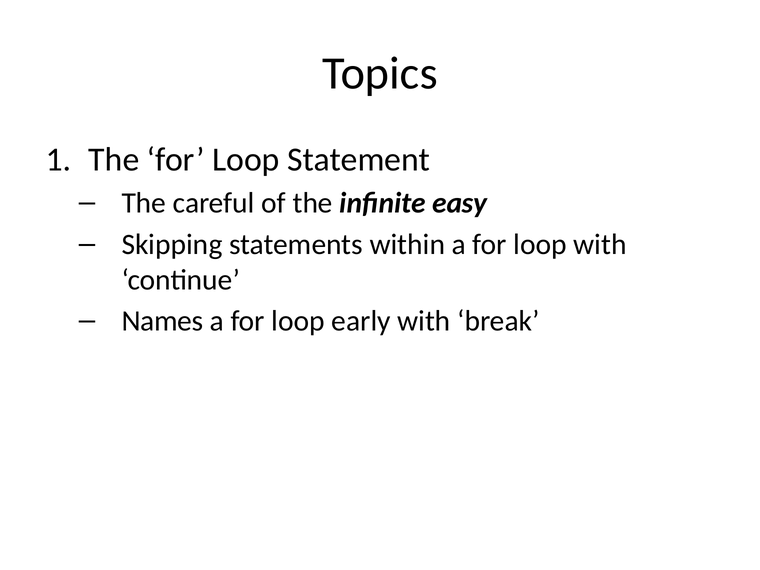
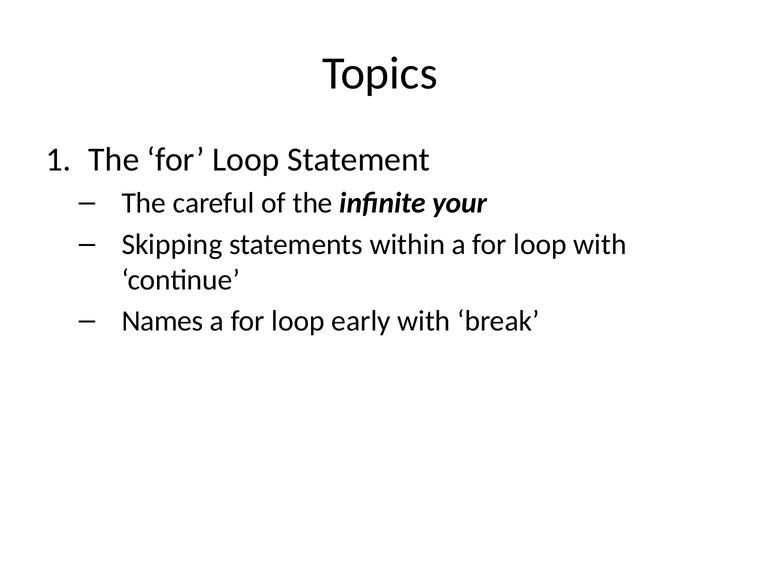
easy: easy -> your (460, 203)
